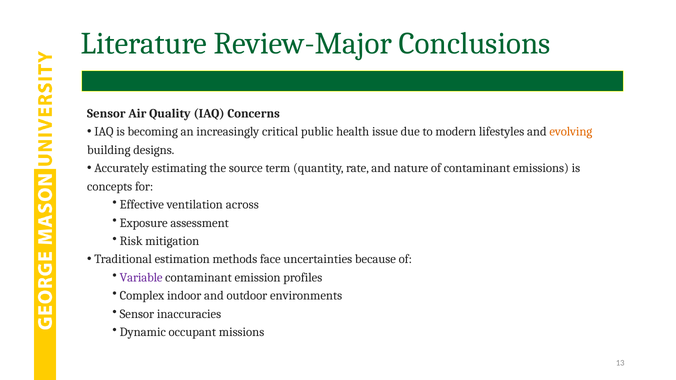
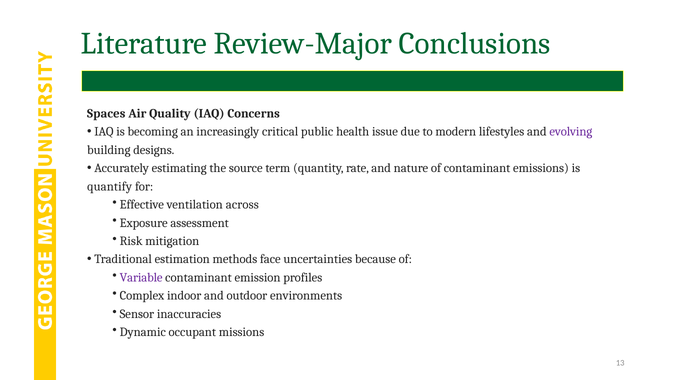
Sensor: Sensor -> Spaces (106, 114)
evolving colour: orange -> purple (571, 132)
concepts: concepts -> quantify (110, 186)
